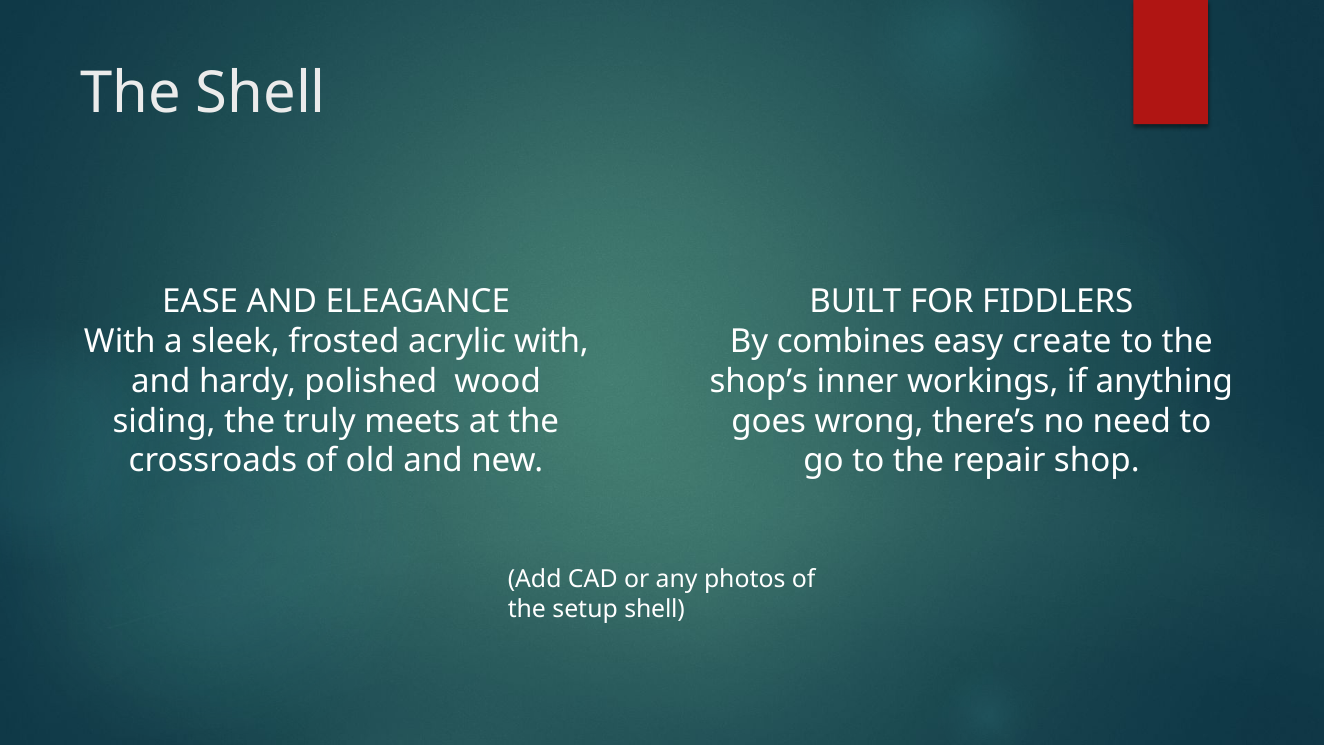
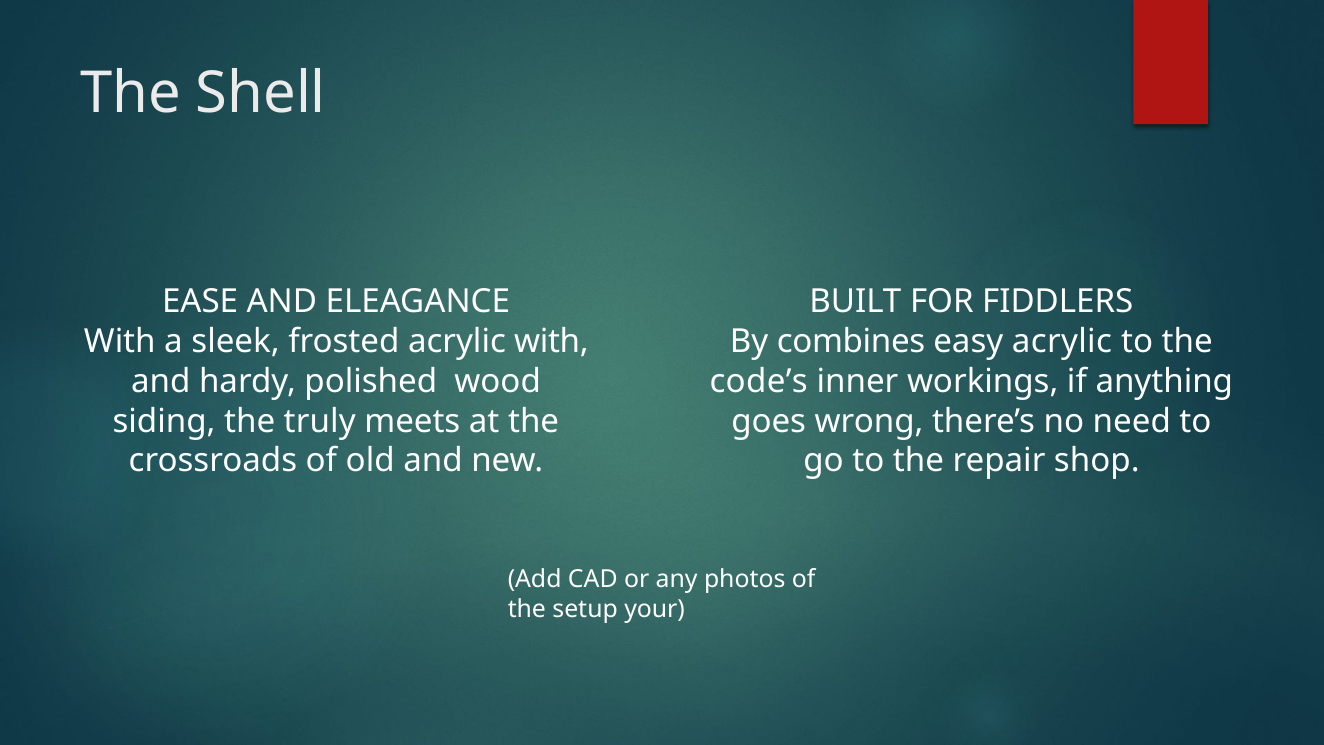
easy create: create -> acrylic (1062, 342)
shop’s: shop’s -> code’s (759, 381)
setup shell: shell -> your (655, 609)
